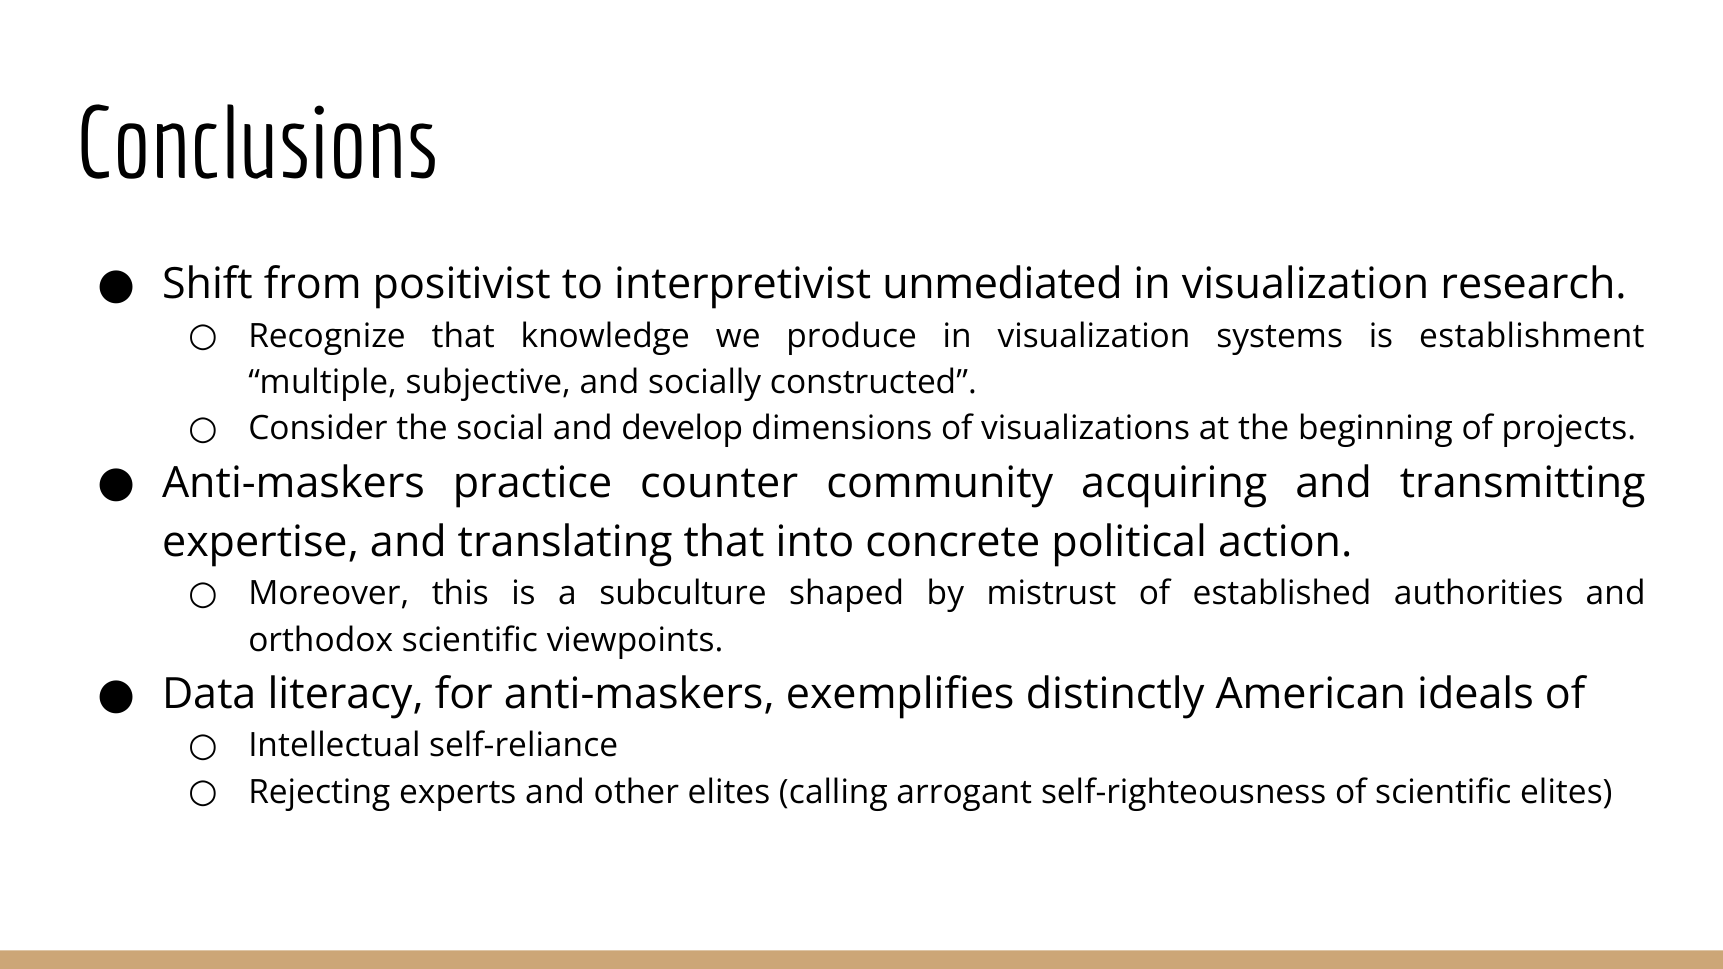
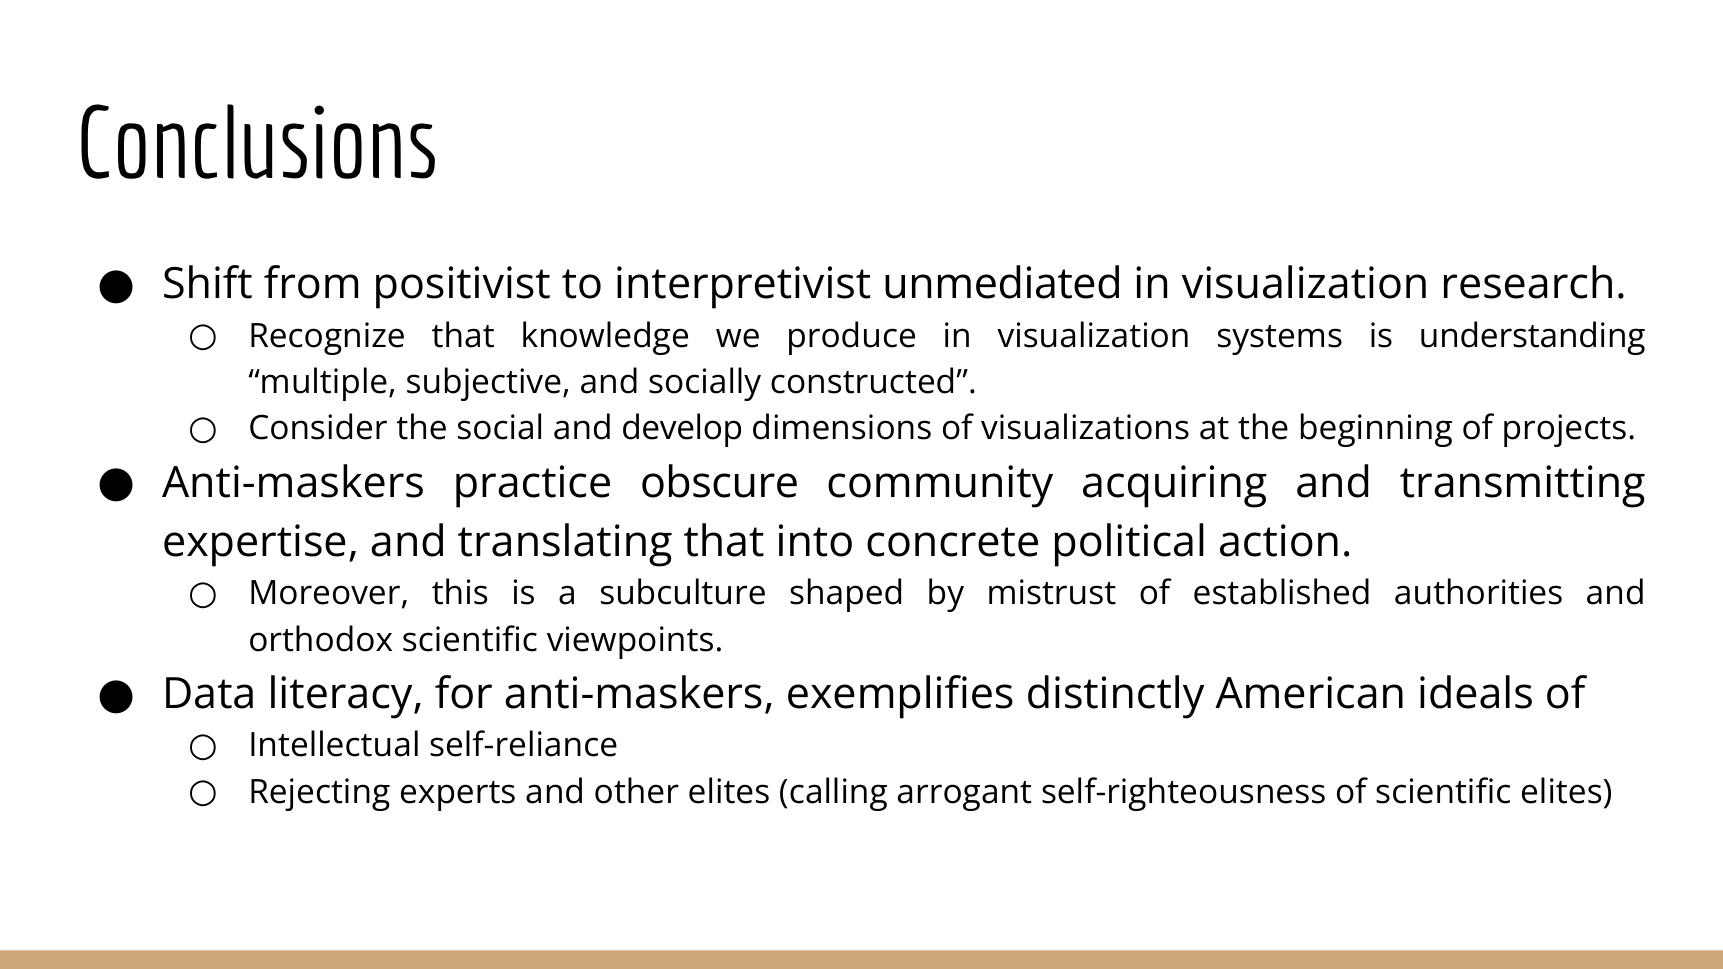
establishment: establishment -> understanding (1532, 336)
counter: counter -> obscure (719, 483)
